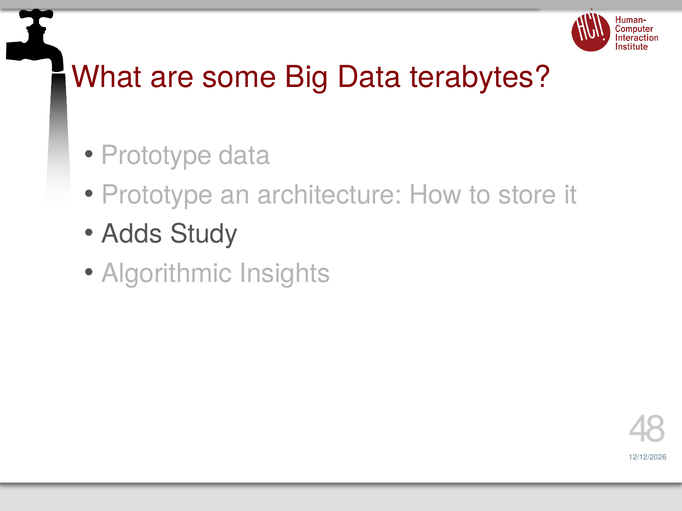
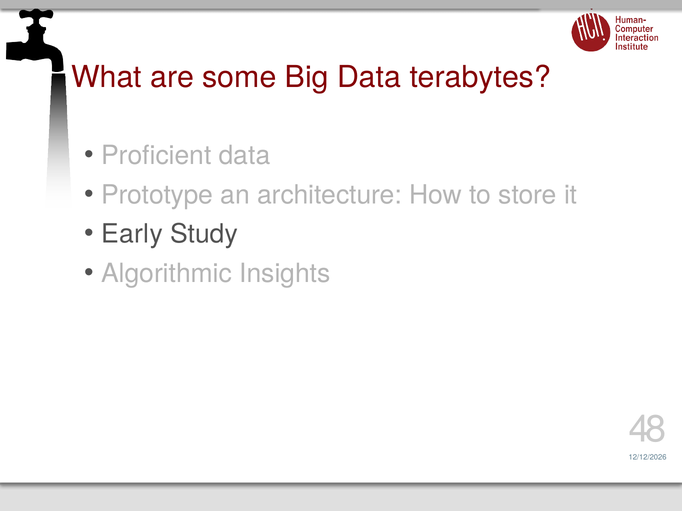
Prototype: Prototype -> Proficient (156, 156)
Adds: Adds -> Early (132, 234)
